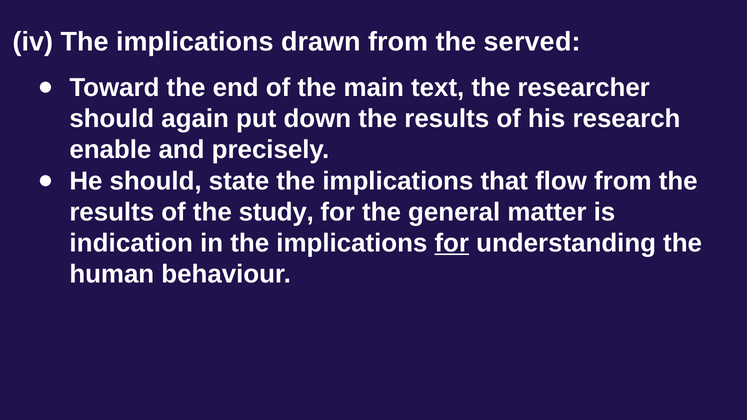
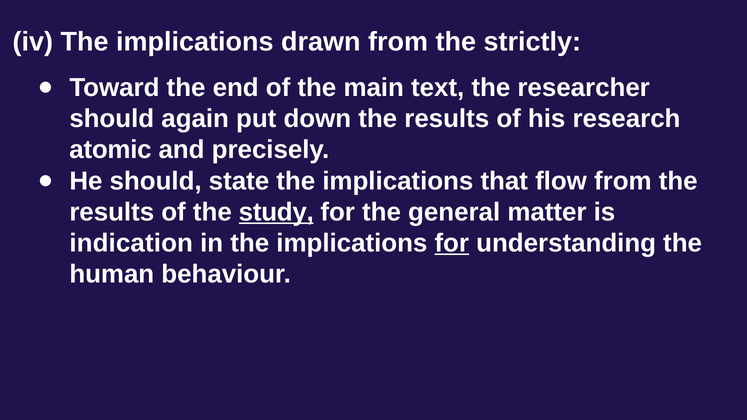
served: served -> strictly (532, 42)
enable: enable -> atomic (110, 150)
study underline: none -> present (276, 212)
